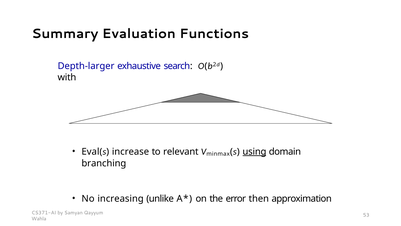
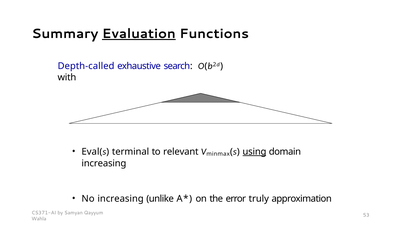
Evaluation underline: none -> present (139, 34)
Depth-larger: Depth-larger -> Depth-called (86, 66)
increase: increase -> terminal (131, 151)
branching: branching -> increasing (104, 163)
then: then -> truly (259, 198)
